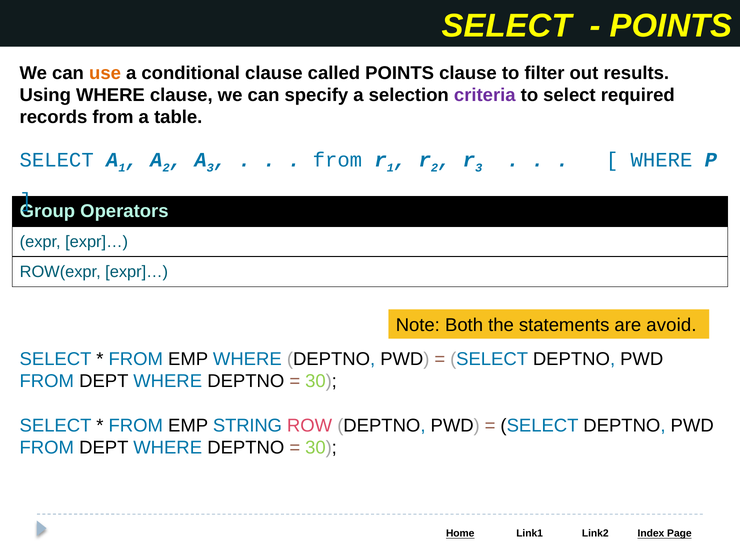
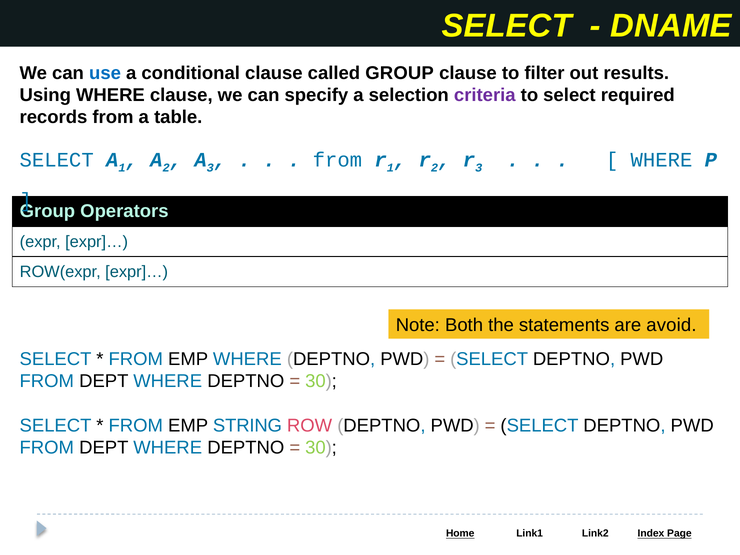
POINTS: POINTS -> DNAME (671, 26)
use colour: orange -> blue (105, 73)
called POINTS: POINTS -> GROUP (400, 73)
